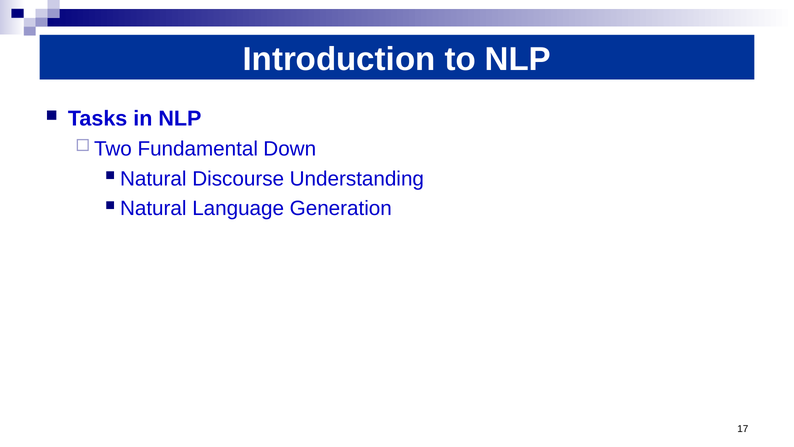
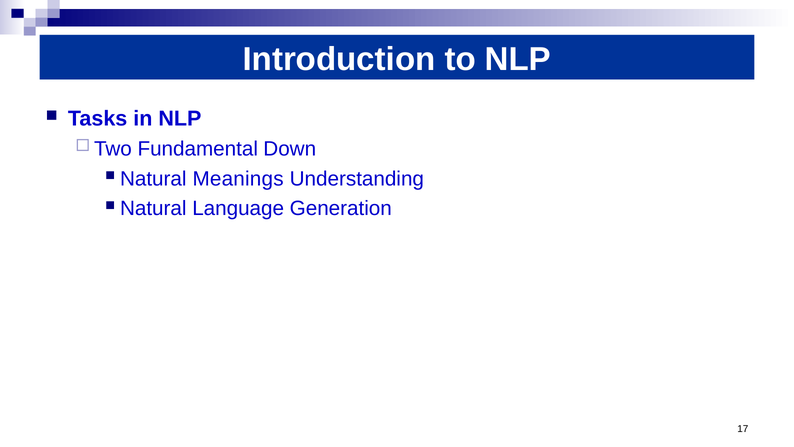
Discourse: Discourse -> Meanings (238, 179)
